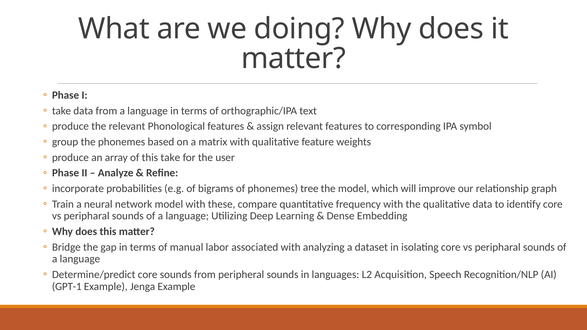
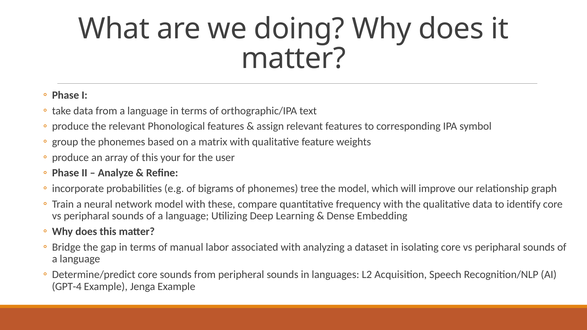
this take: take -> your (170, 157)
GPT-1: GPT-1 -> GPT-4 (67, 287)
